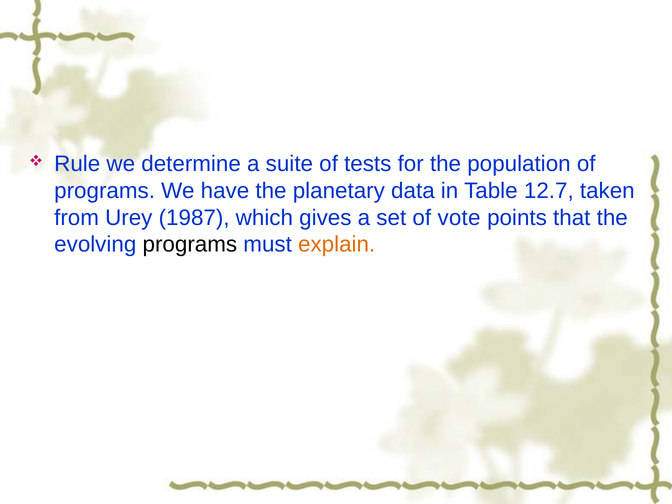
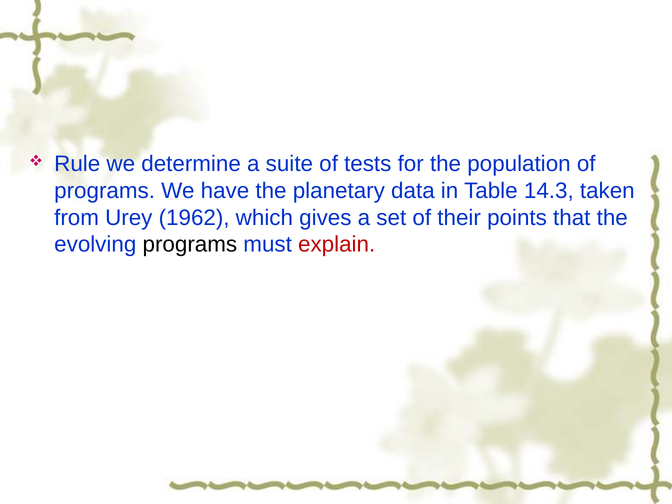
12.7: 12.7 -> 14.3 (549, 191)
1987: 1987 -> 1962 (194, 218)
vote: vote -> their (459, 218)
explain colour: orange -> red (337, 245)
